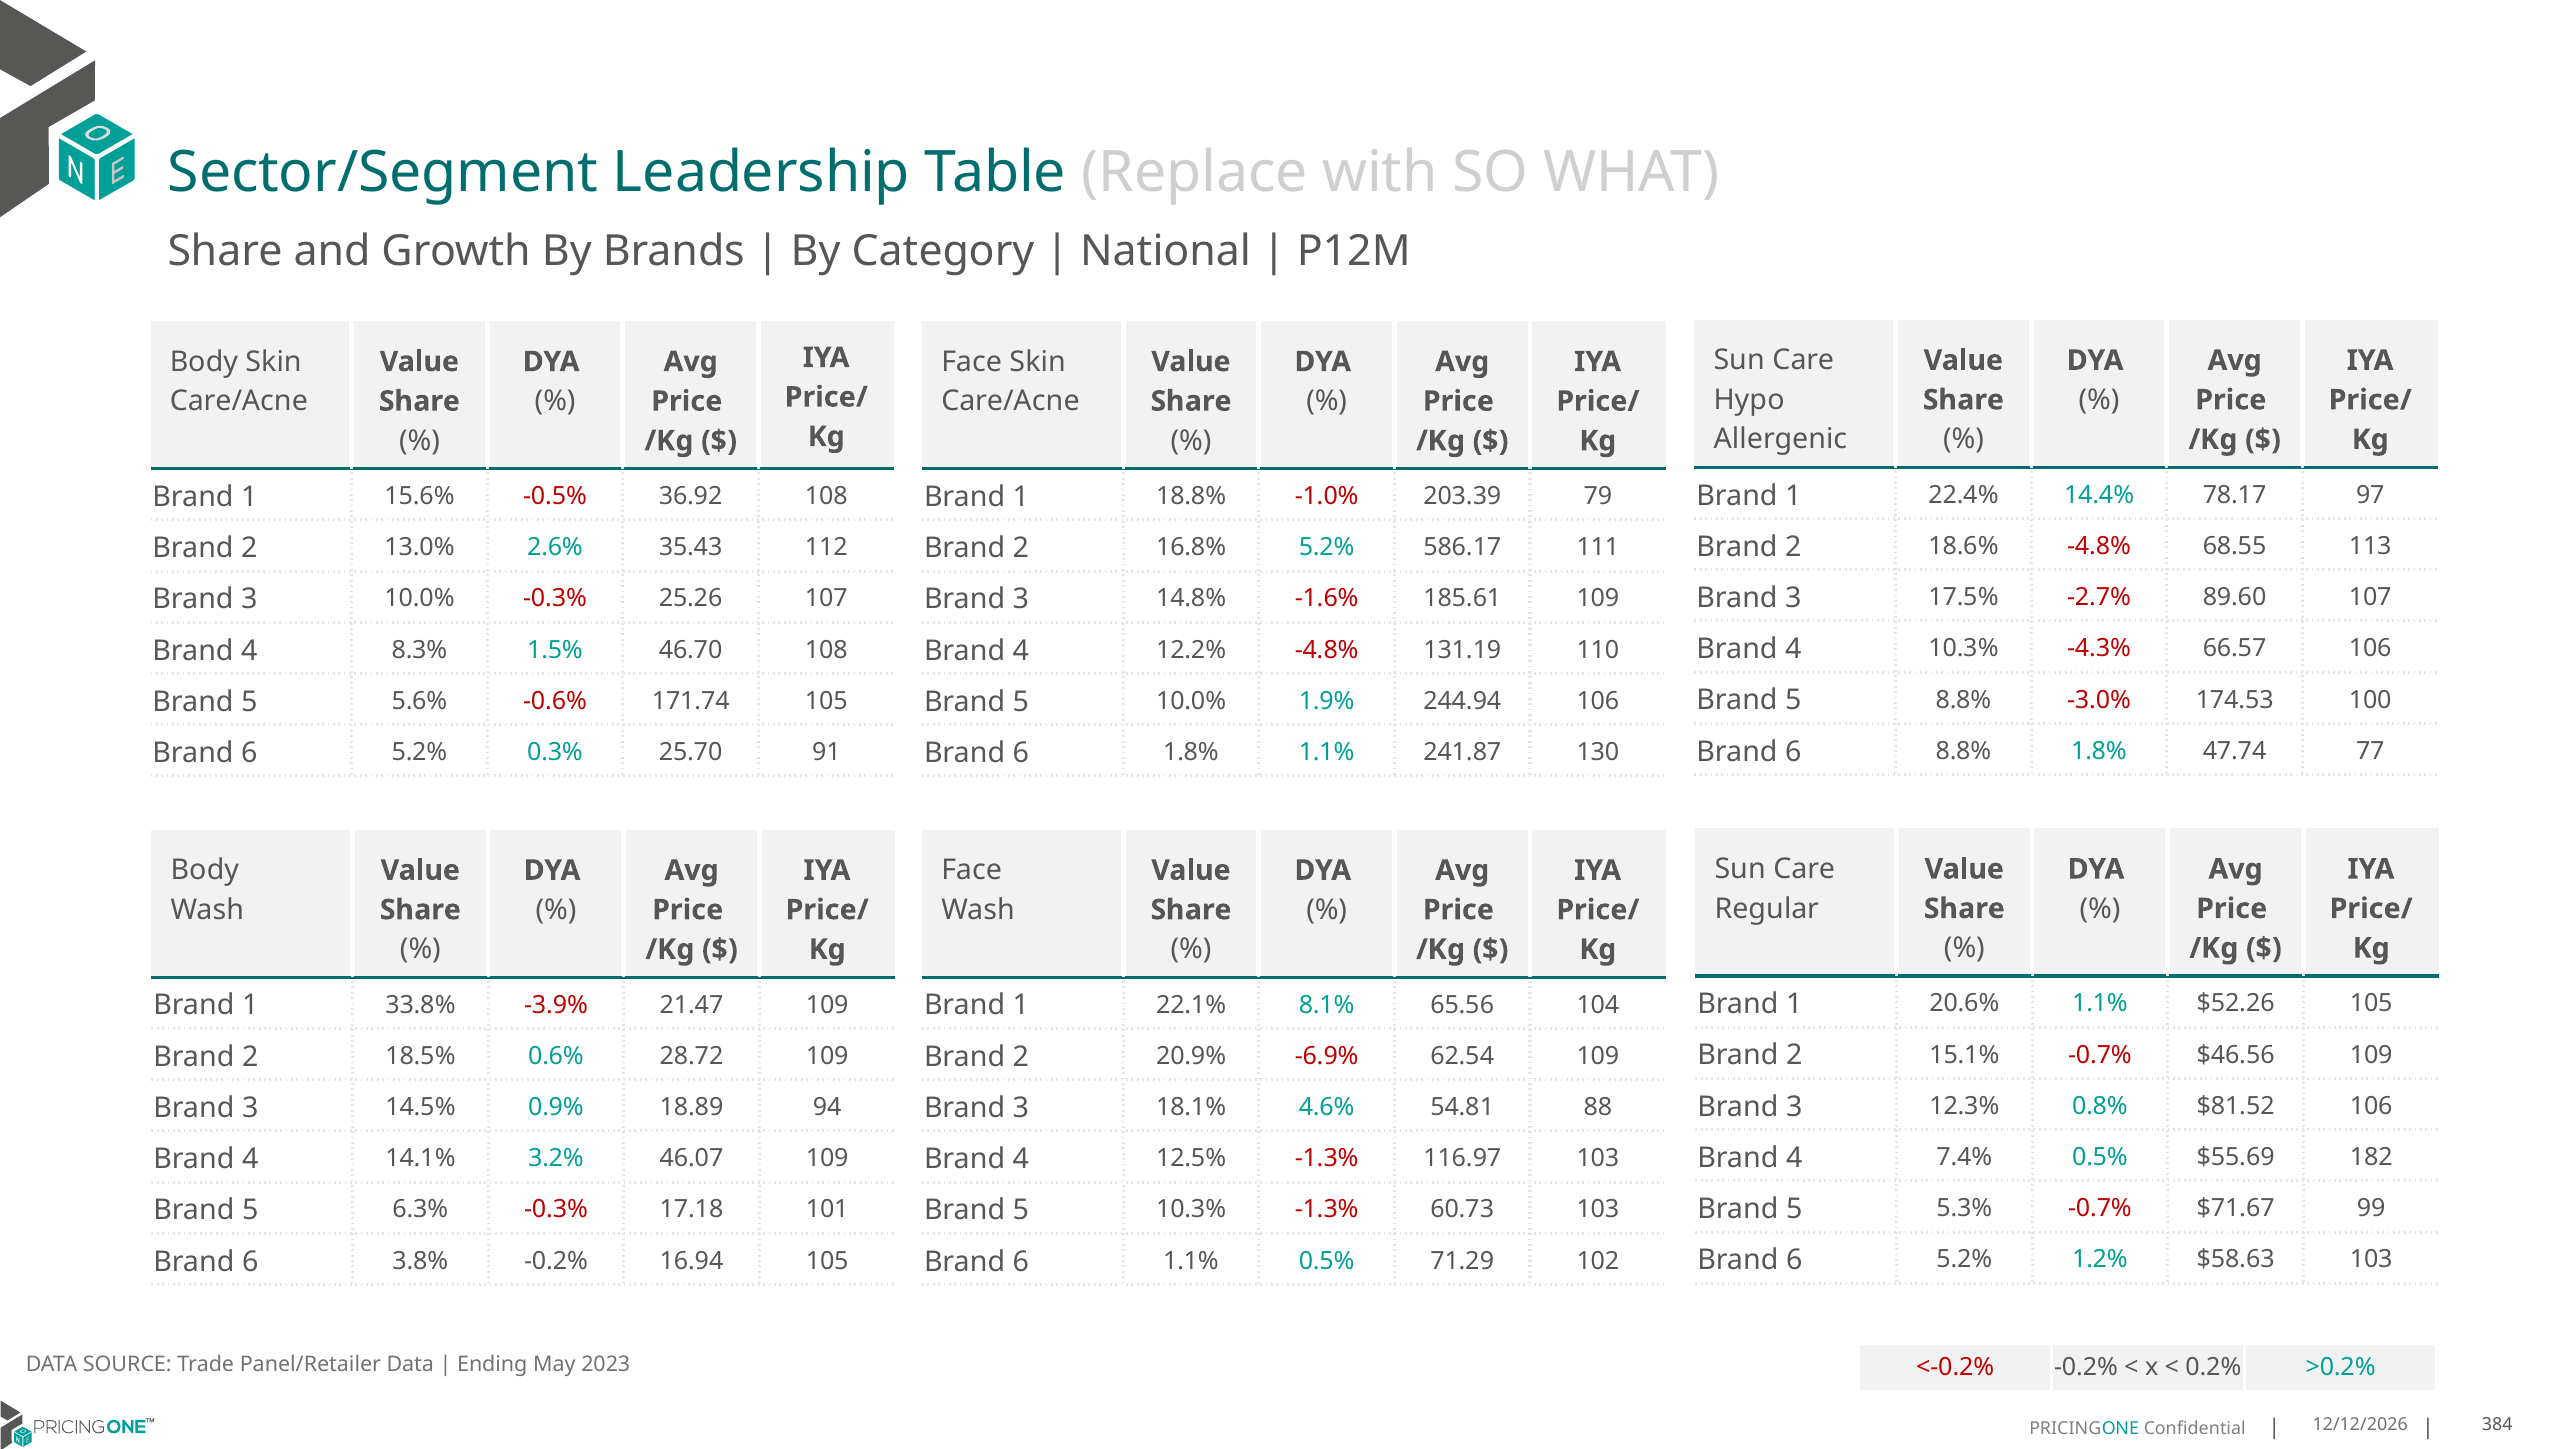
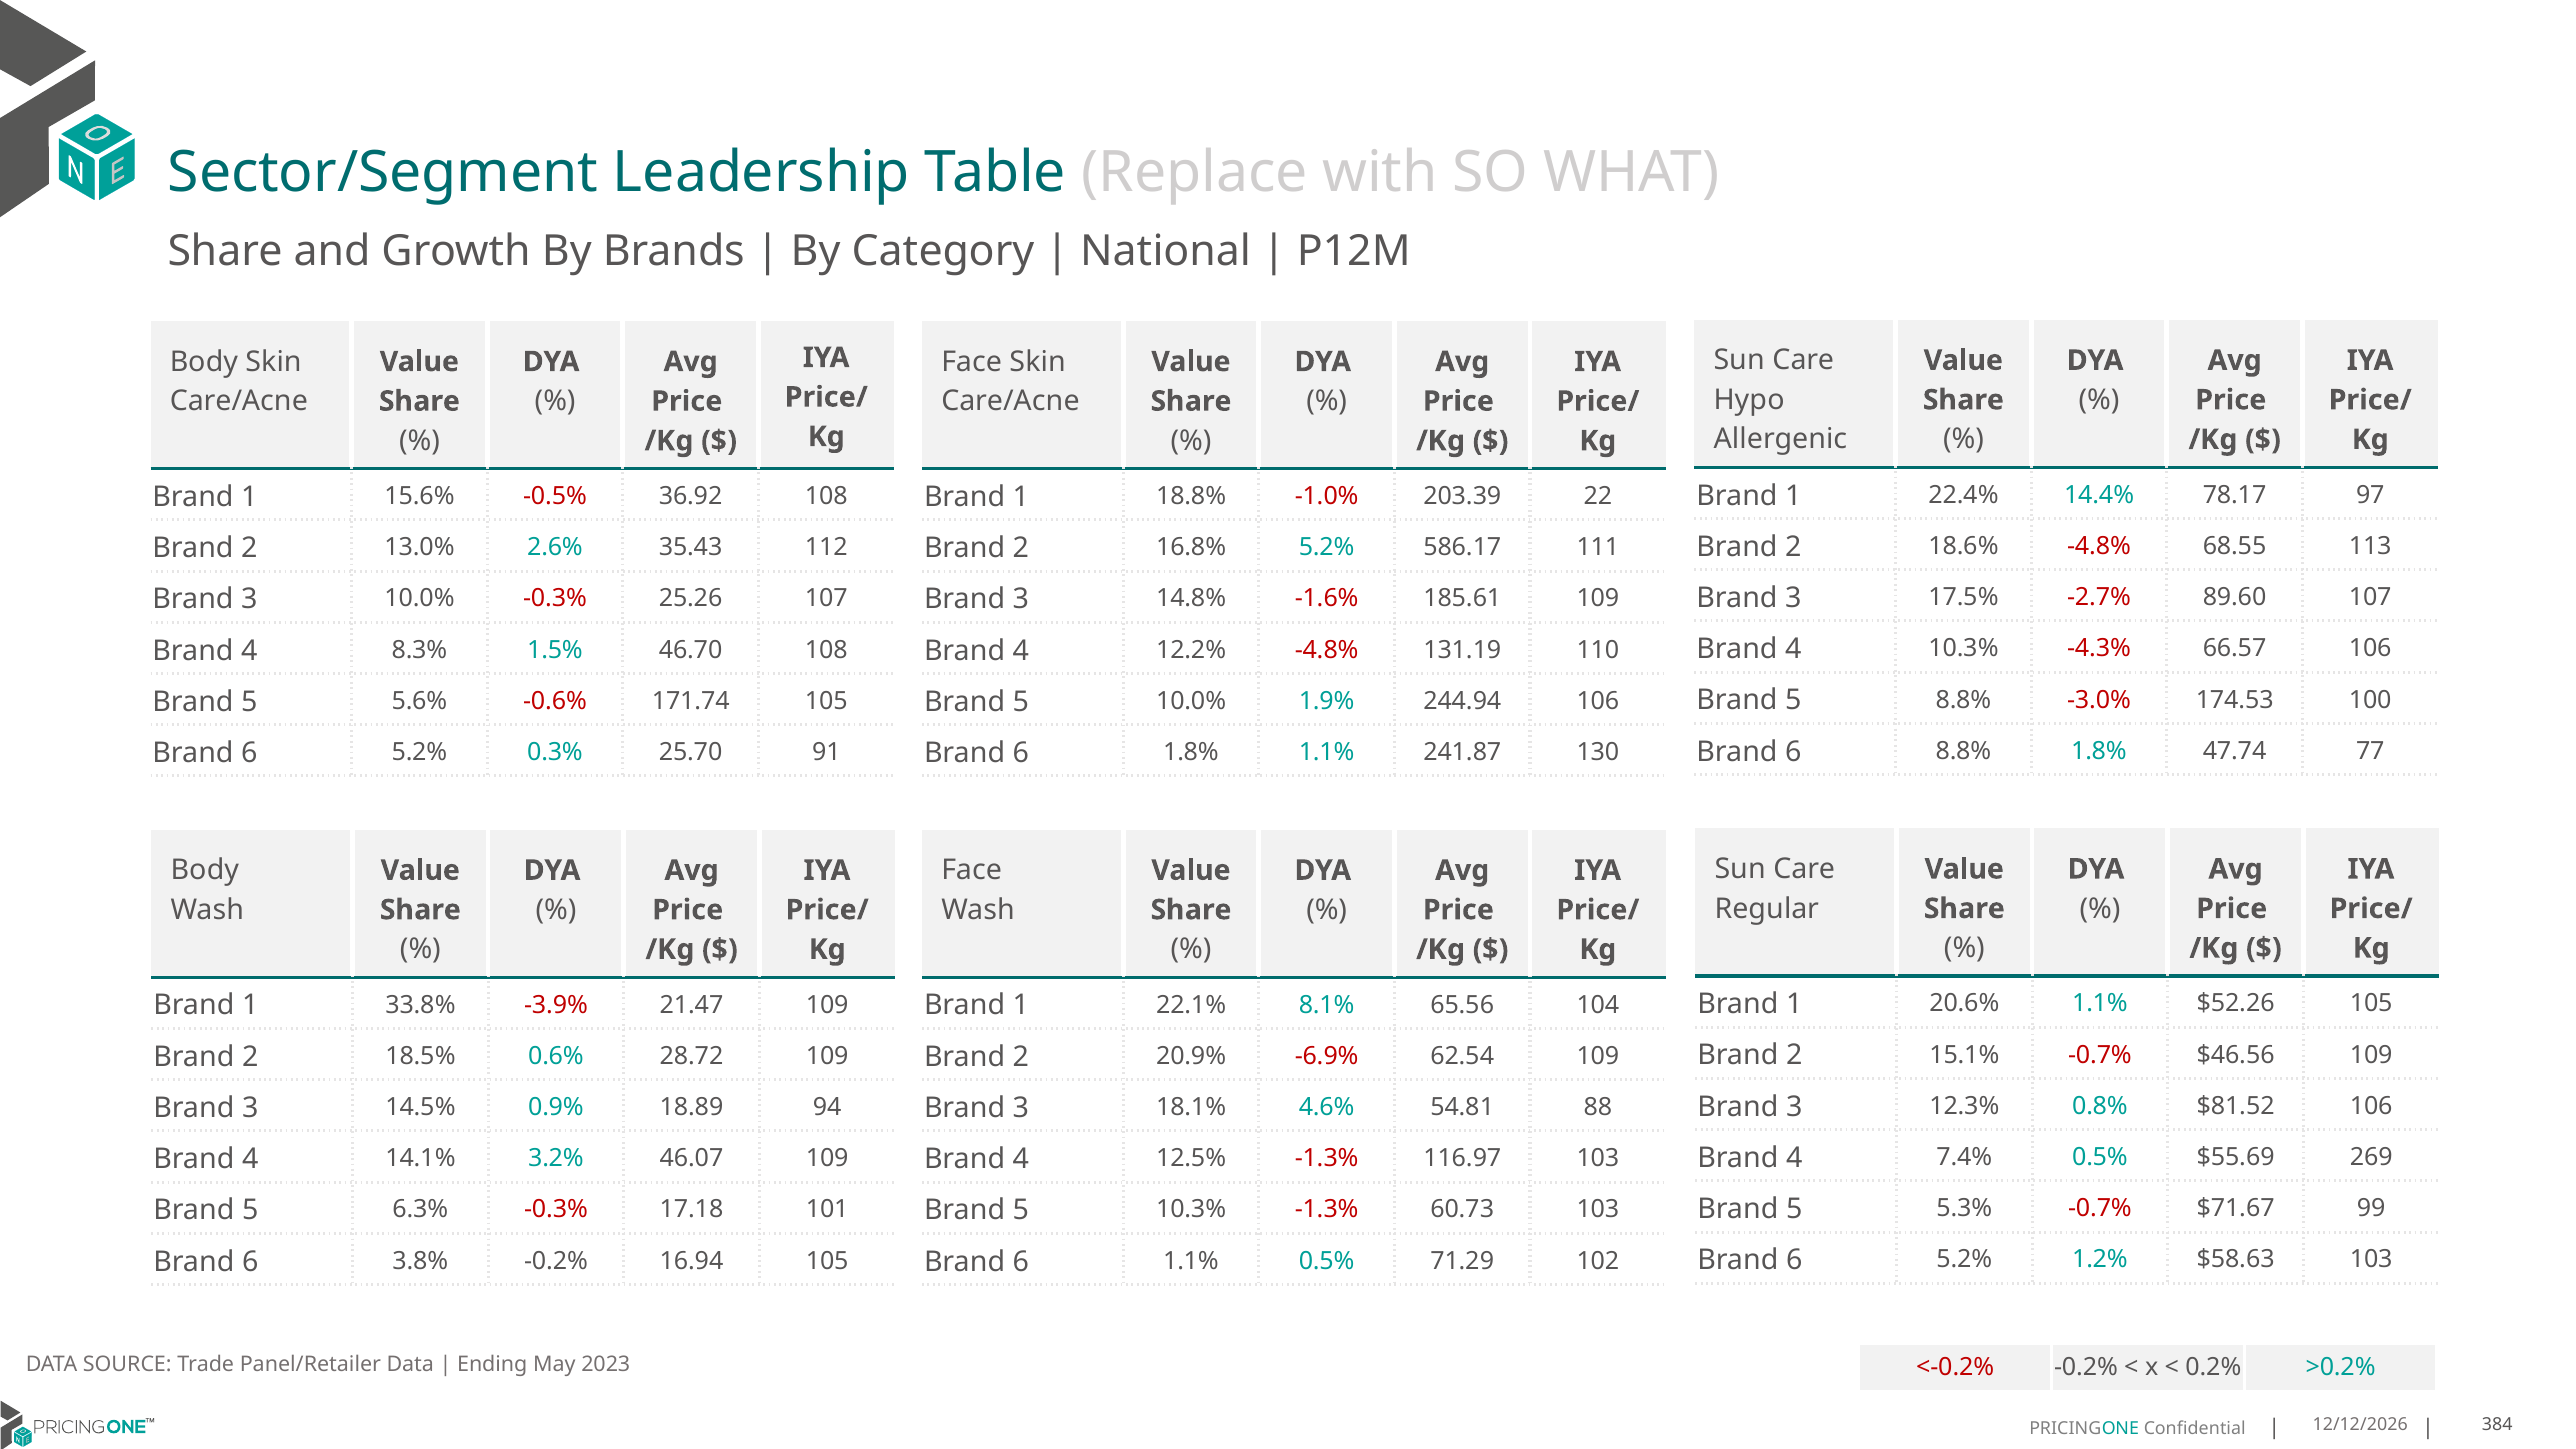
79: 79 -> 22 (1598, 496)
182: 182 -> 269 (2371, 1157)
